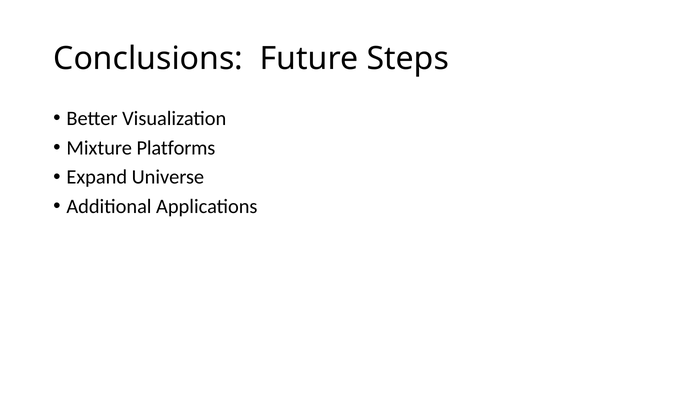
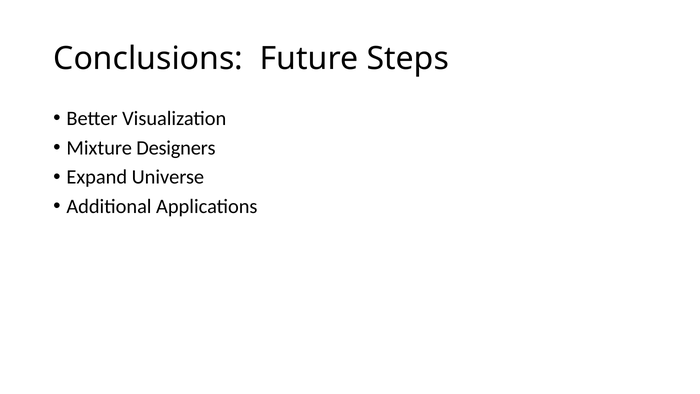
Platforms: Platforms -> Designers (176, 148)
